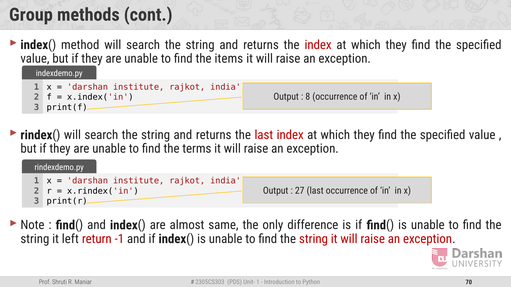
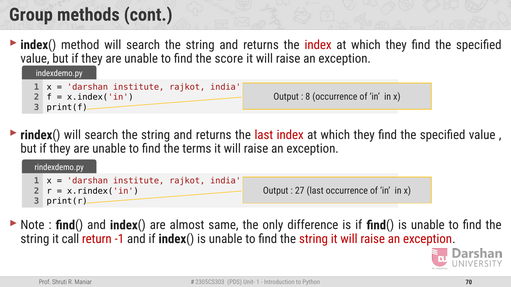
items: items -> score (229, 59)
left: left -> call (70, 239)
